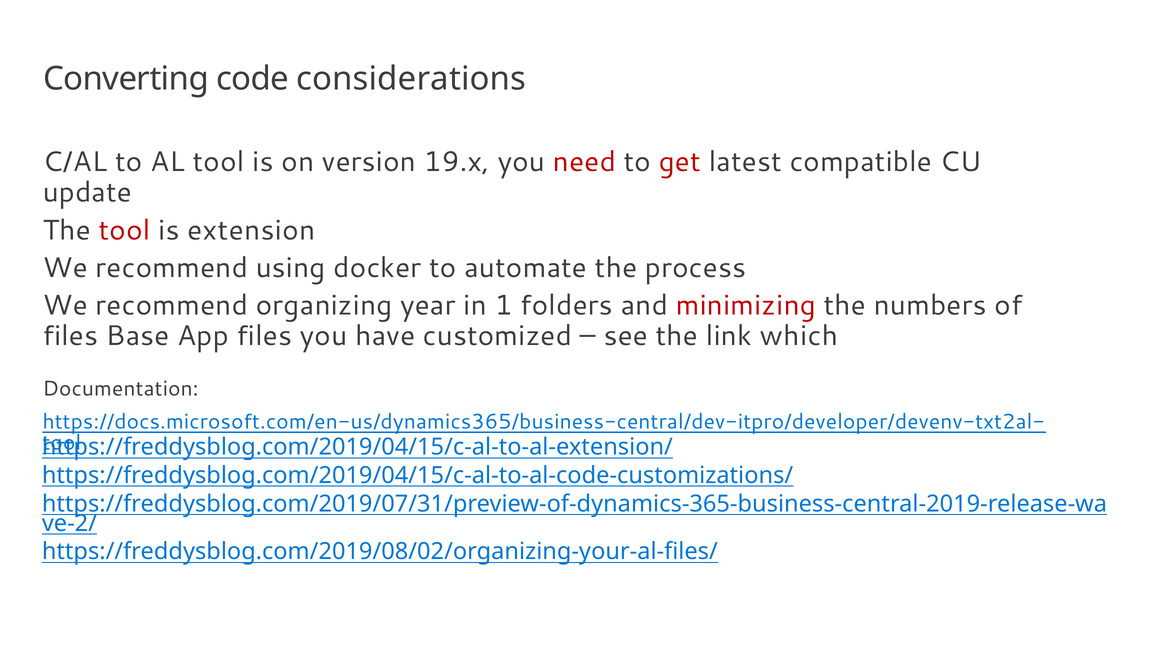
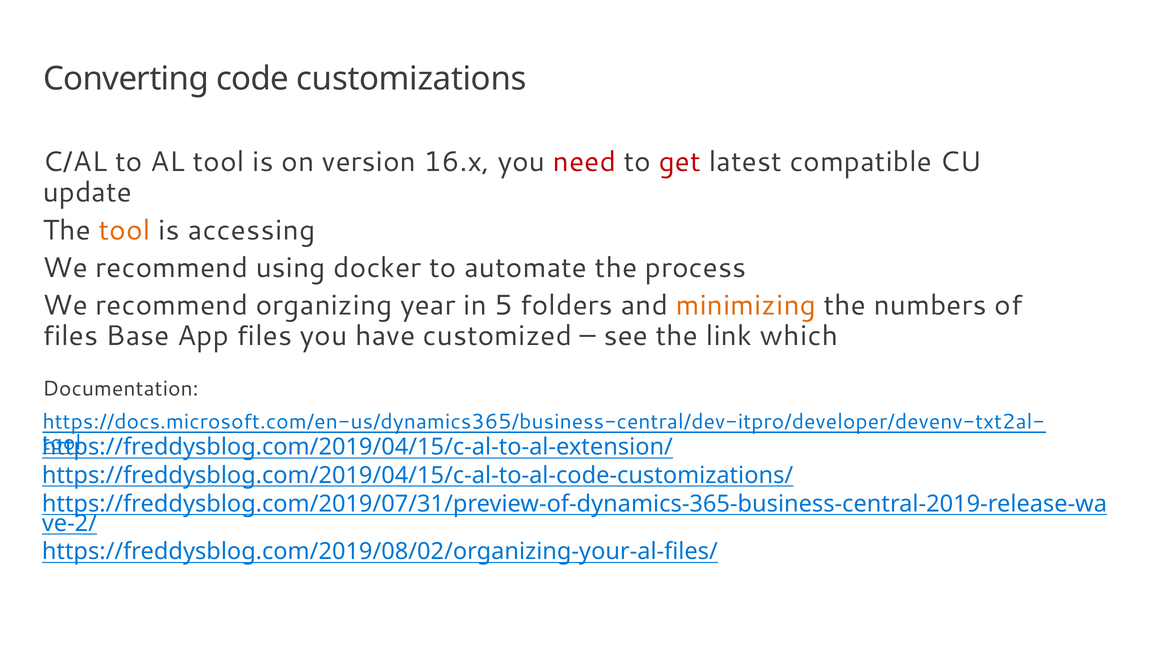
considerations: considerations -> customizations (411, 79)
19.x: 19.x -> 16.x (457, 162)
tool colour: red -> orange (125, 230)
extension: extension -> accessing (252, 230)
1: 1 -> 5 (504, 305)
minimizing colour: red -> orange (746, 305)
